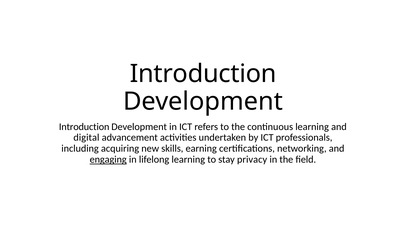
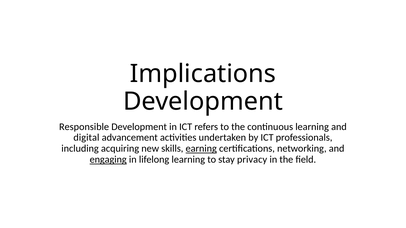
Introduction: Introduction -> Implications (203, 74)
Introduction: Introduction -> Responsible (84, 127)
earning underline: none -> present (201, 149)
